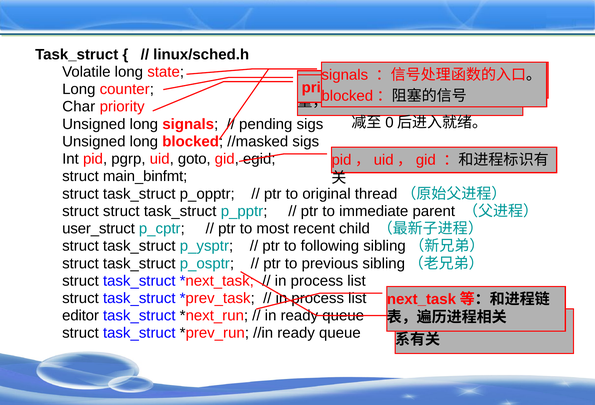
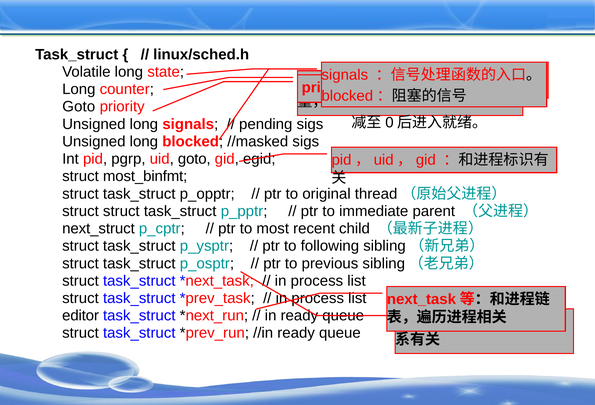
Char: Char -> Goto (79, 107)
main_binfmt: main_binfmt -> most_binfmt (145, 176)
user_struct: user_struct -> next_struct (98, 228)
